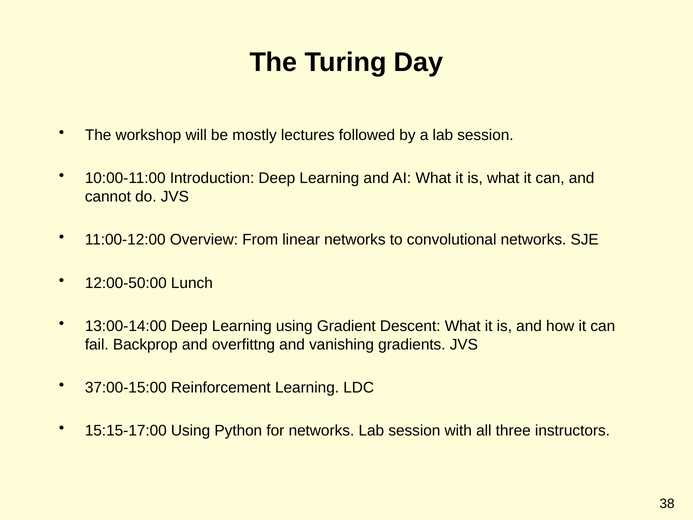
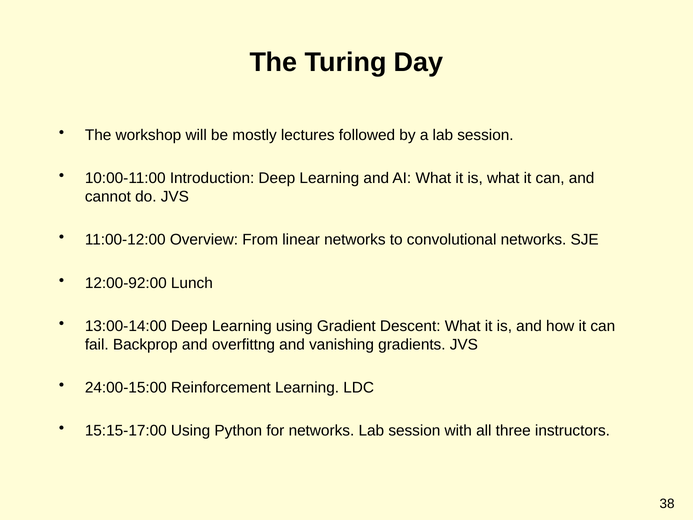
12:00-50:00: 12:00-50:00 -> 12:00-92:00 (126, 283)
37:00-15:00: 37:00-15:00 -> 24:00-15:00 (126, 388)
